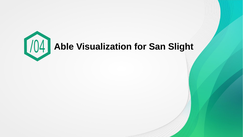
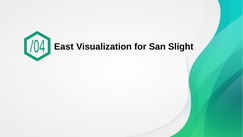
Able: Able -> East (64, 47)
